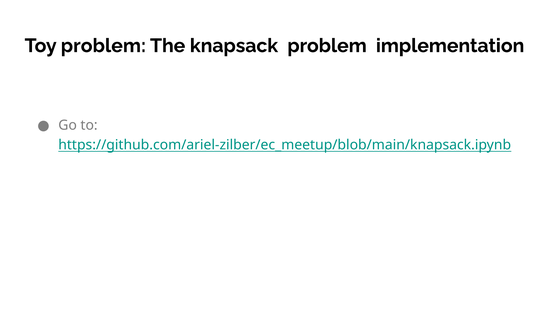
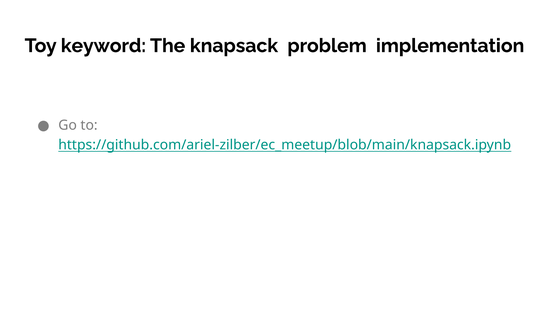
Toy problem: problem -> keyword (103, 46)
